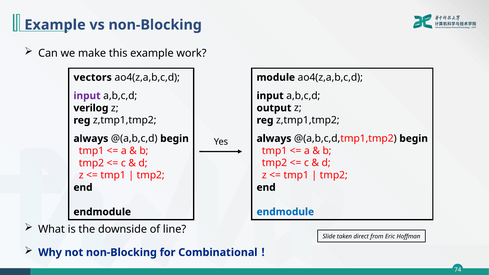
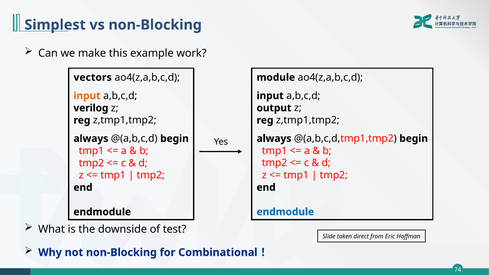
Example: Example -> Simplest (55, 25)
input colour: purple -> orange (87, 96)
line: line -> test (175, 229)
